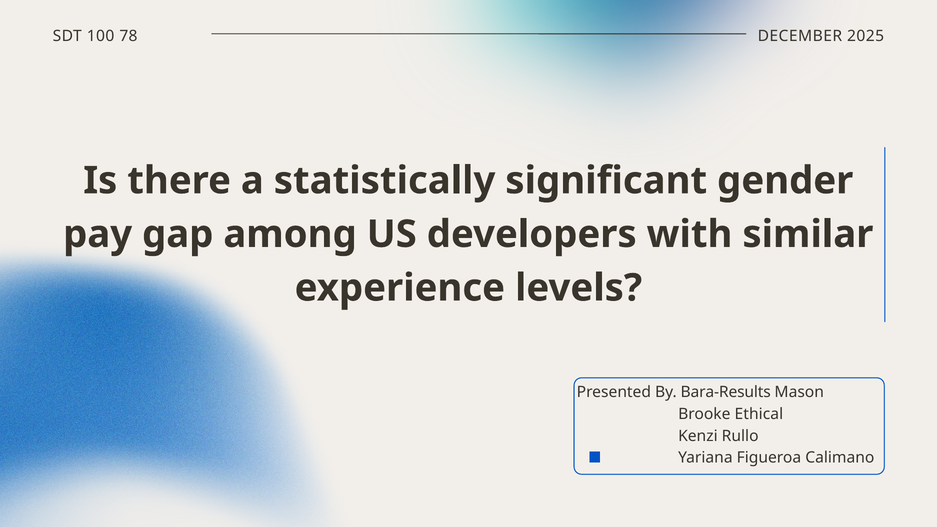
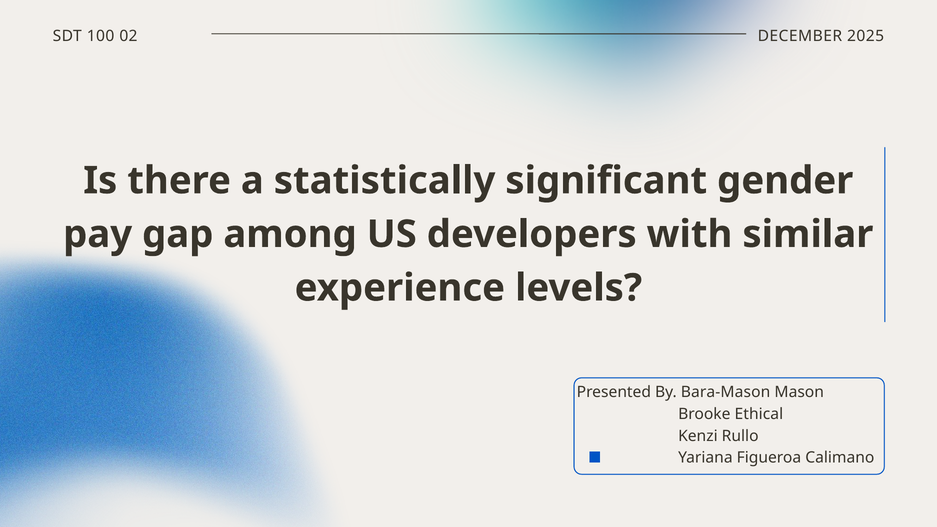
78: 78 -> 02 (128, 36)
Bara-Results: Bara-Results -> Bara-Mason (726, 392)
